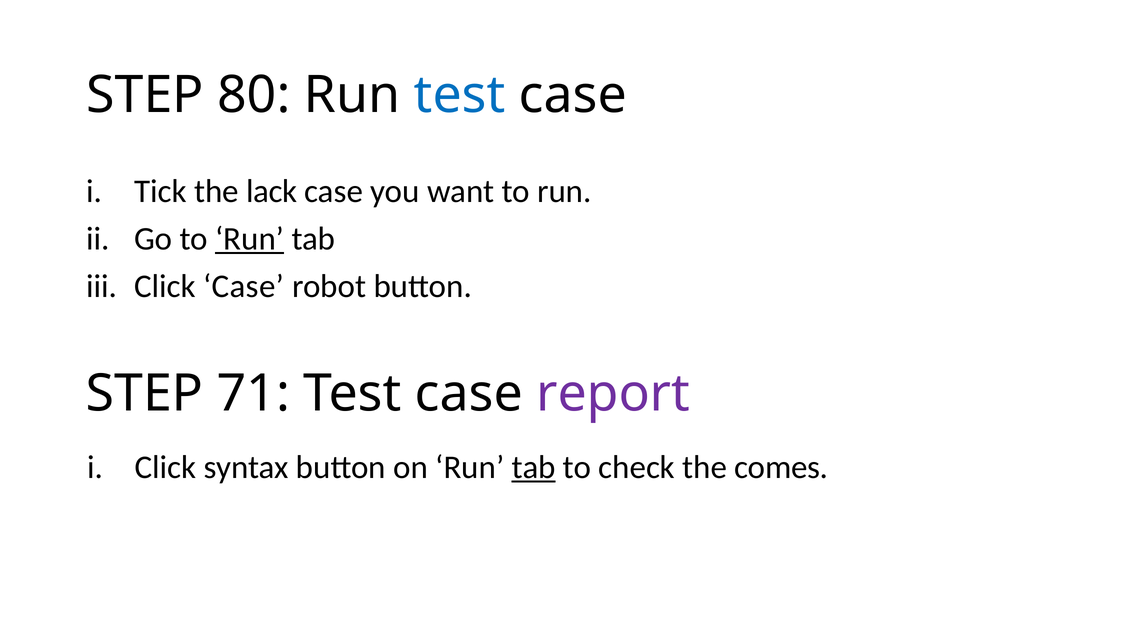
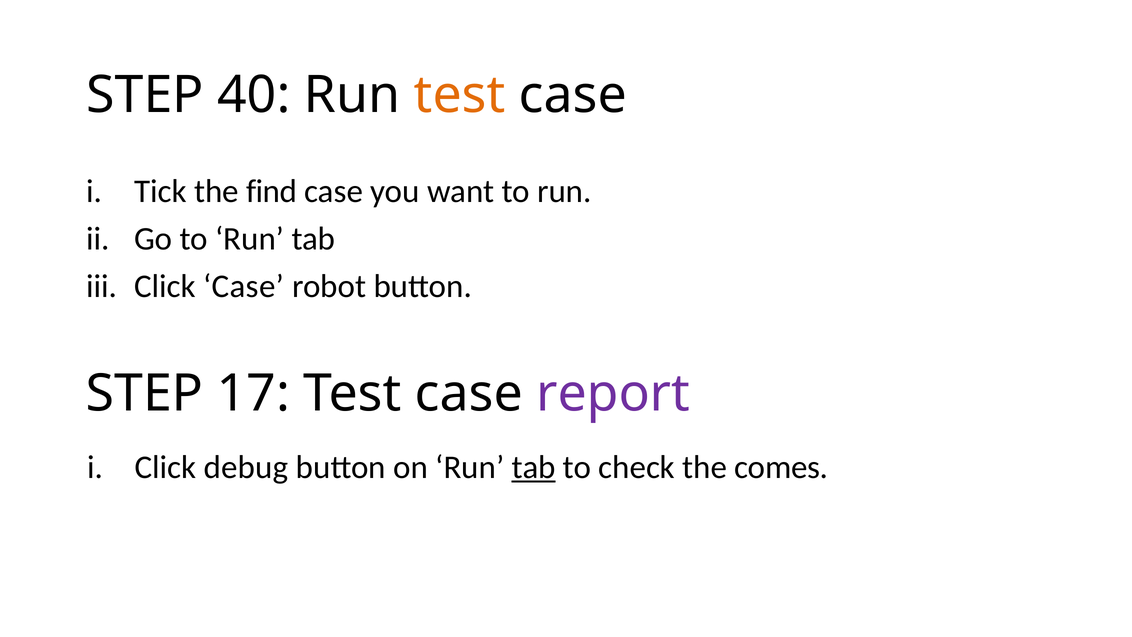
80: 80 -> 40 (254, 95)
test colour: blue -> orange (460, 95)
lack: lack -> find (272, 191)
Run underline: present -> none (250, 239)
71: 71 -> 17 (253, 394)
syntax: syntax -> debug (246, 467)
